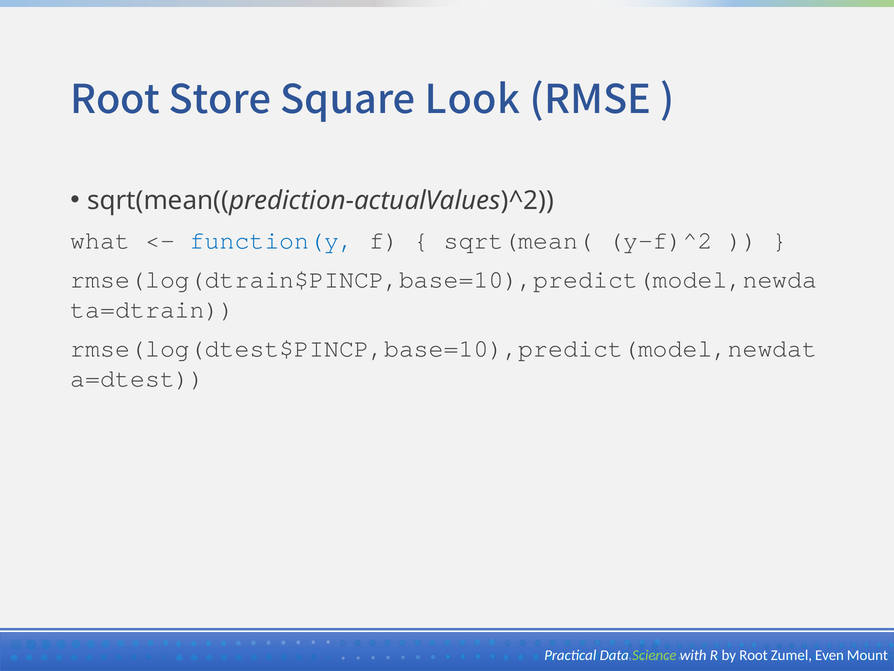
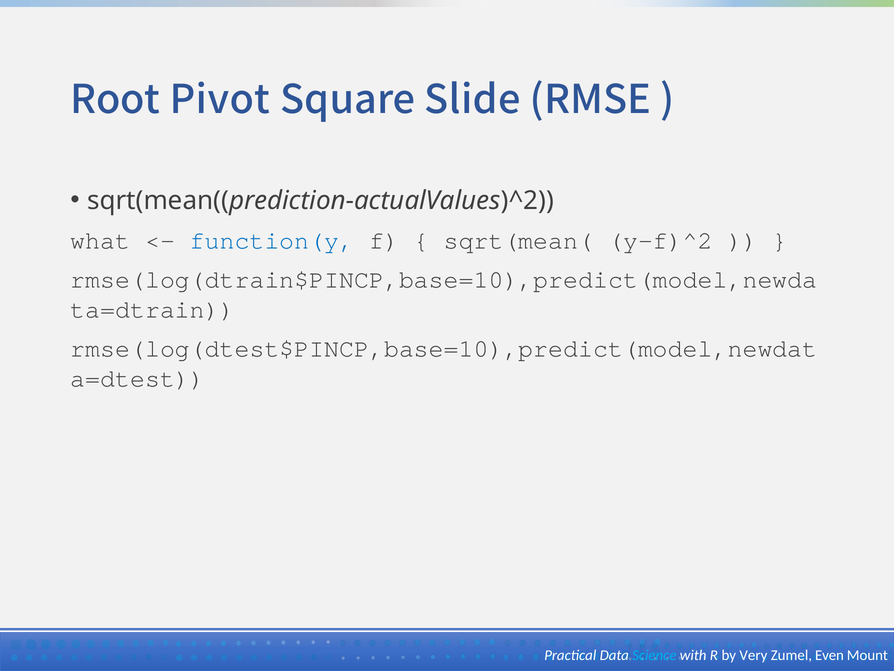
Store: Store -> Pivot (220, 100)
Look: Look -> Slide (473, 100)
Science colour: light green -> light blue (654, 655)
by Root: Root -> Very (753, 655)
